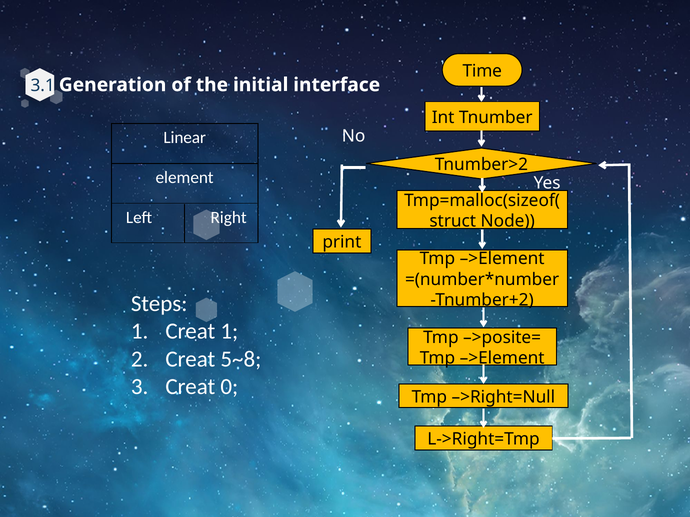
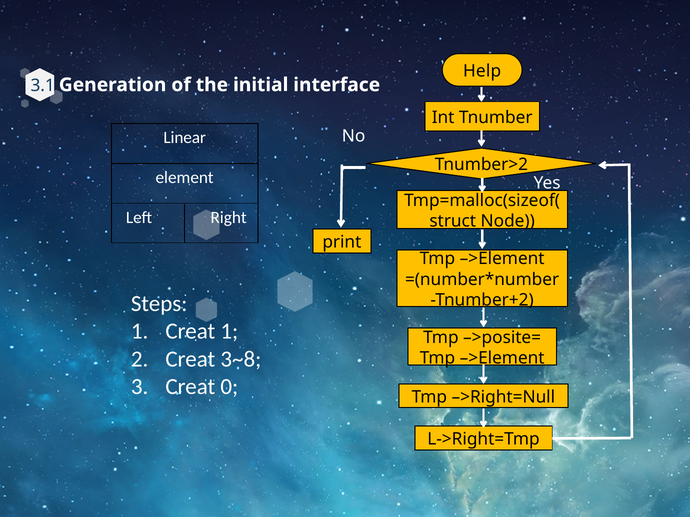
Time: Time -> Help (482, 71)
5~8: 5~8 -> 3~8 (241, 359)
